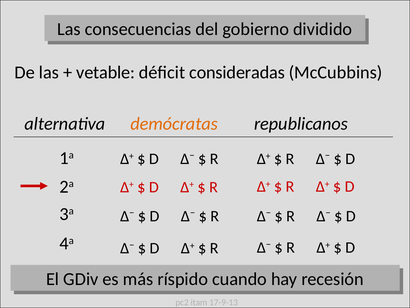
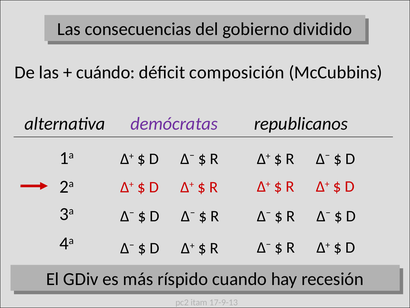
vetable: vetable -> cuándo (106, 72)
consideradas: consideradas -> composición (237, 72)
demócratas colour: orange -> purple (174, 124)
